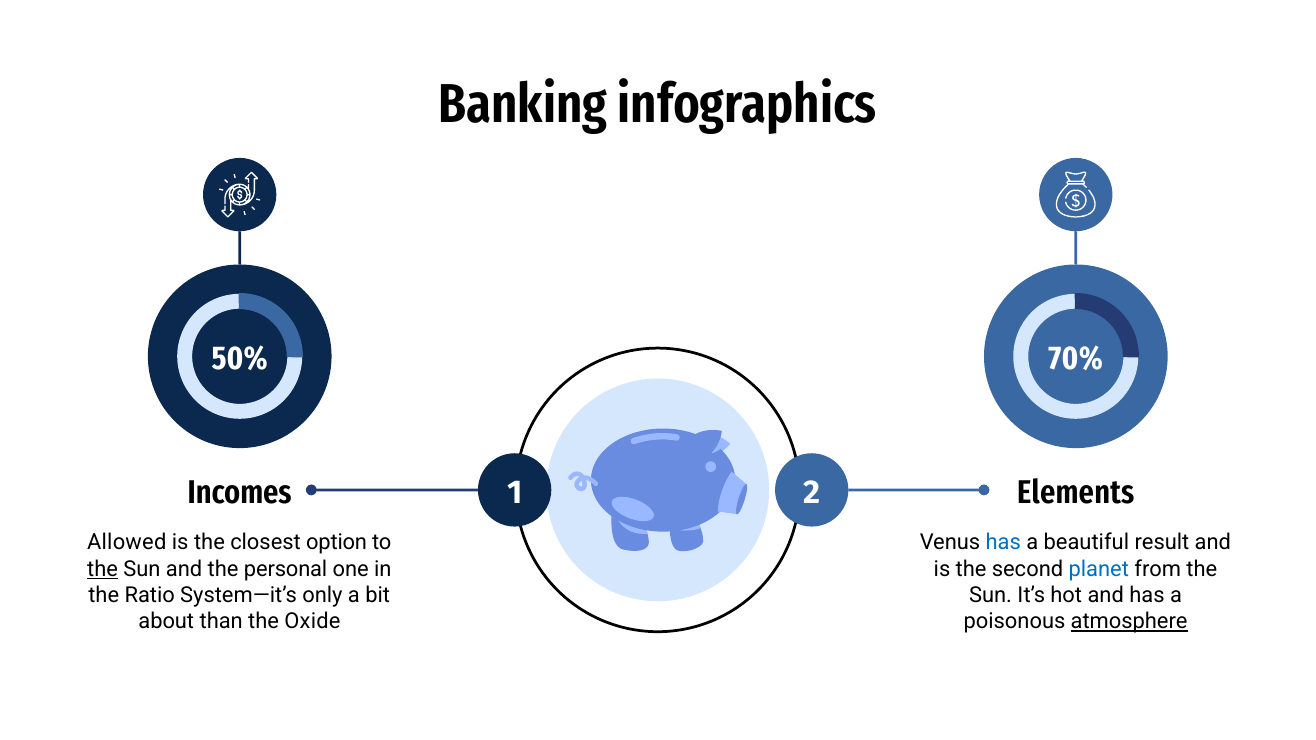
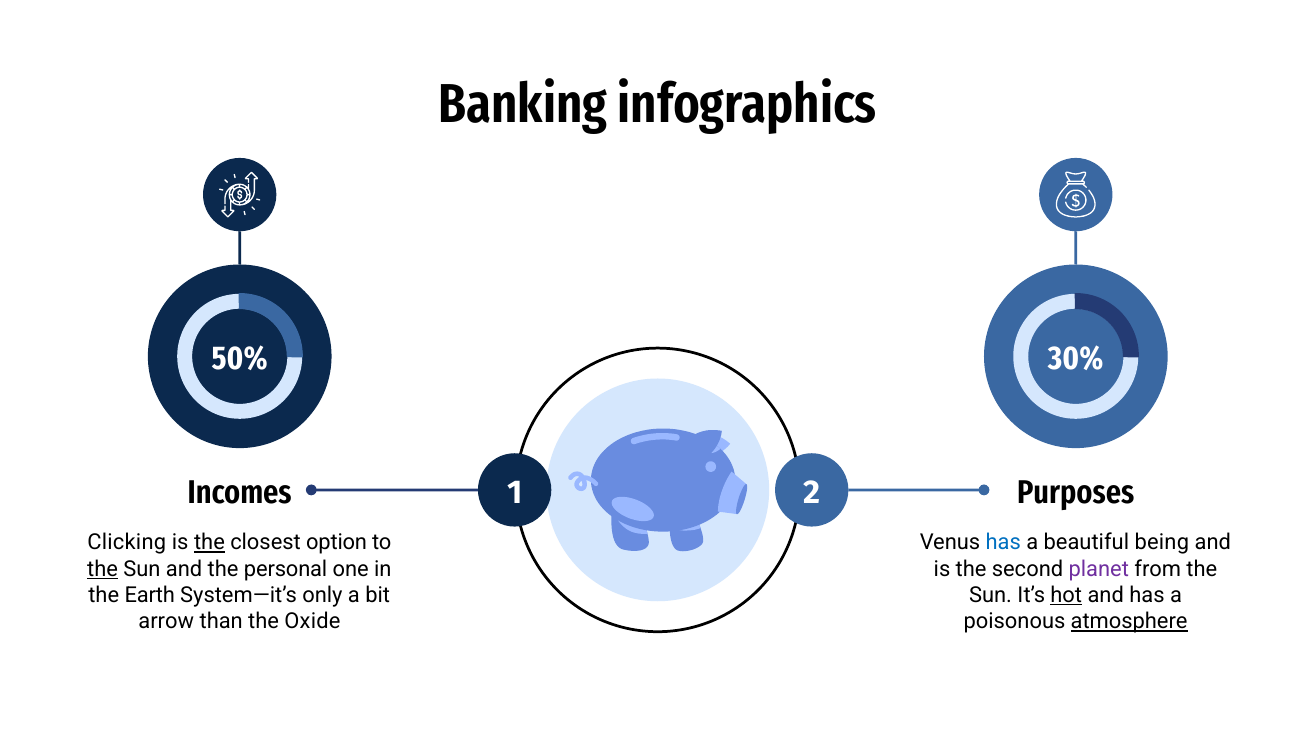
70%: 70% -> 30% (1076, 359)
Elements: Elements -> Purposes (1076, 492)
Allowed: Allowed -> Clicking (127, 543)
the underline: none -> present (209, 543)
result: result -> being (1162, 543)
planet colour: blue -> purple (1099, 569)
Ratio: Ratio -> Earth (150, 595)
hot underline: none -> present (1066, 595)
about: about -> arrow (166, 622)
